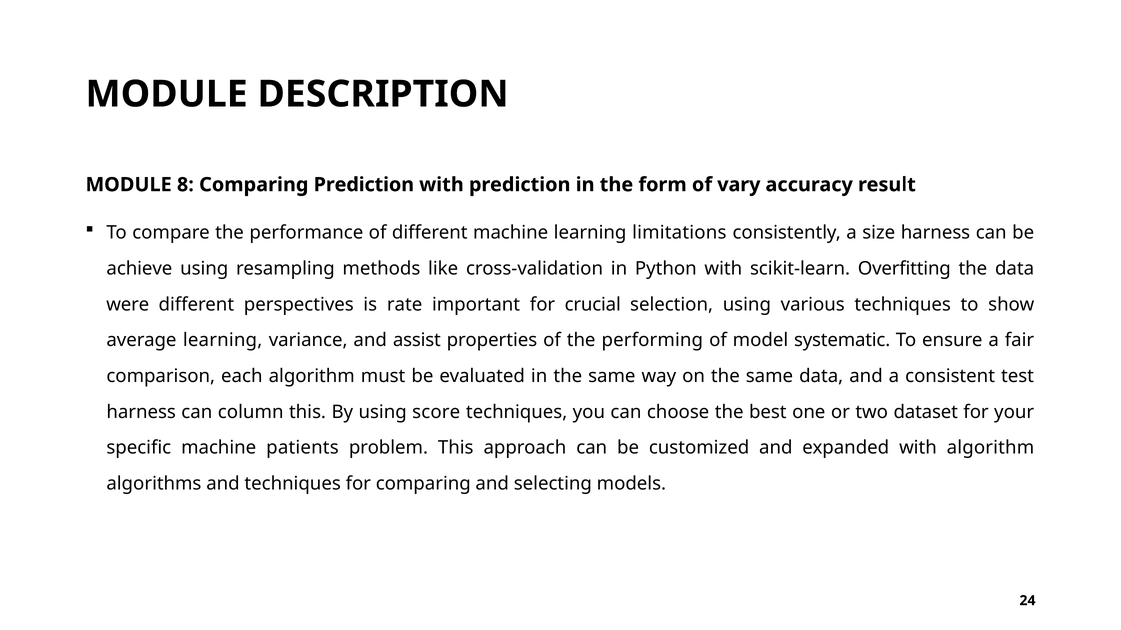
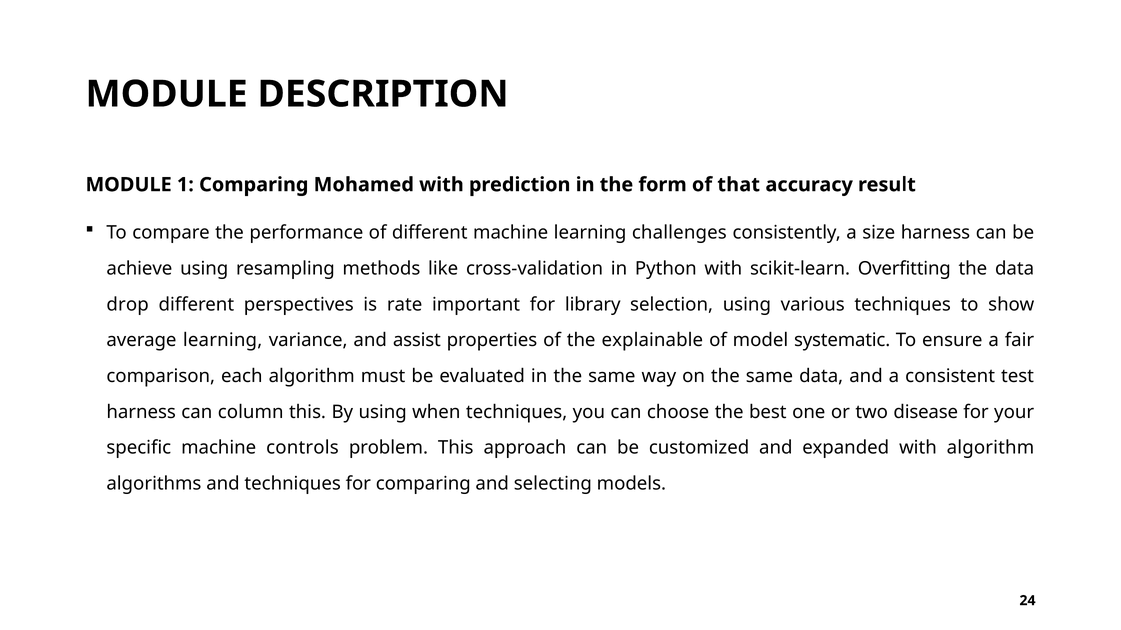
8: 8 -> 1 (185, 185)
Comparing Prediction: Prediction -> Mohamed (364, 185)
vary: vary -> that (739, 185)
limitations: limitations -> challenges (679, 233)
were: were -> drop (128, 305)
crucial: crucial -> library (593, 305)
performing: performing -> explainable (652, 341)
score: score -> when (436, 412)
dataset: dataset -> disease (926, 412)
patients: patients -> controls (302, 448)
